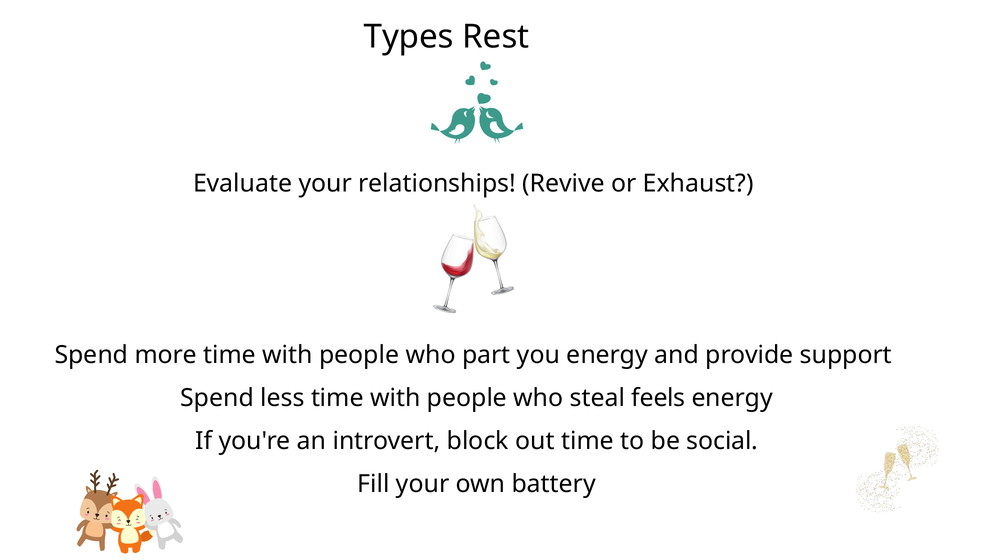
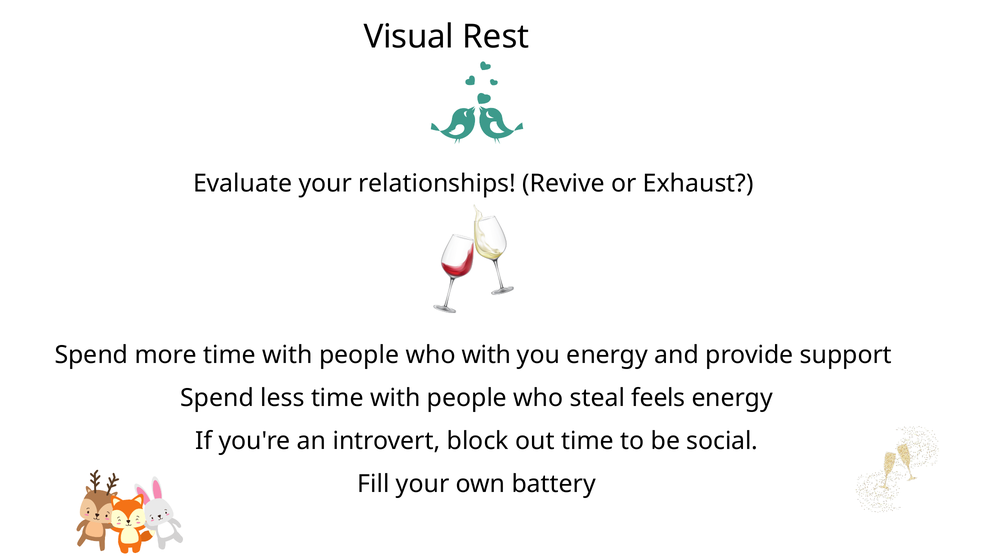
Types: Types -> Visual (409, 37)
who part: part -> with (486, 355)
